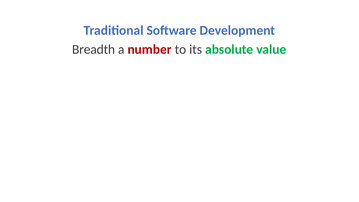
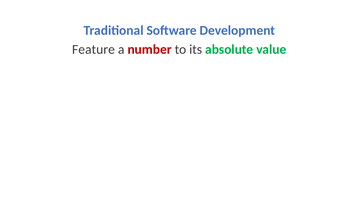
Breadth: Breadth -> Feature (93, 49)
